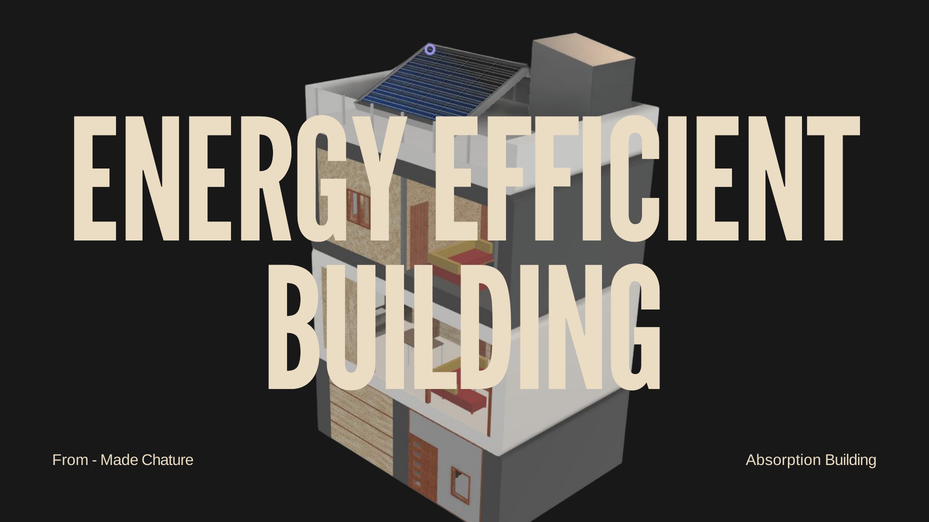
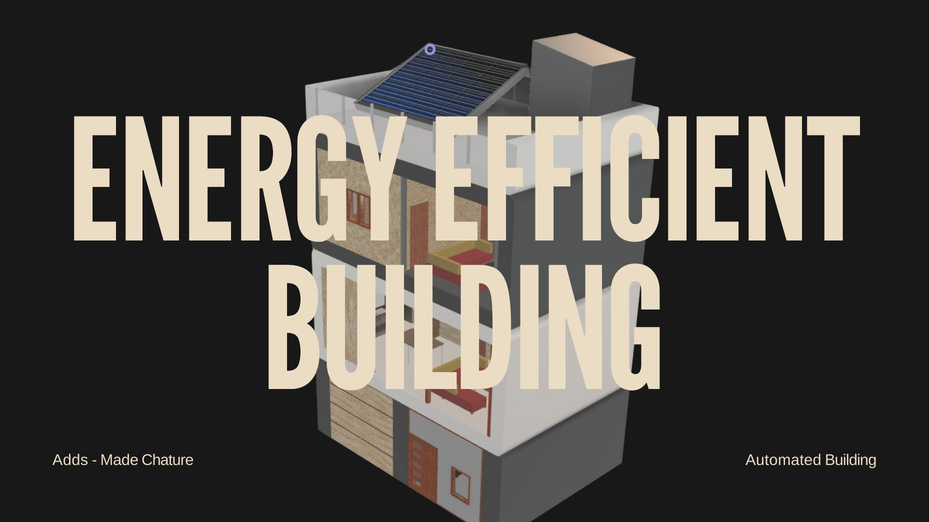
From: From -> Adds (70, 461)
Absorption: Absorption -> Automated (783, 461)
